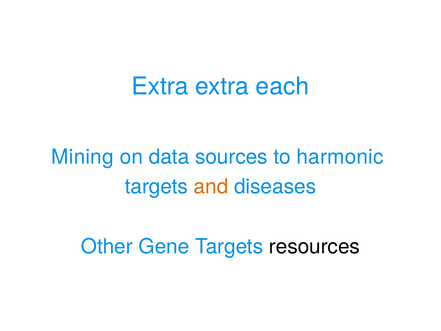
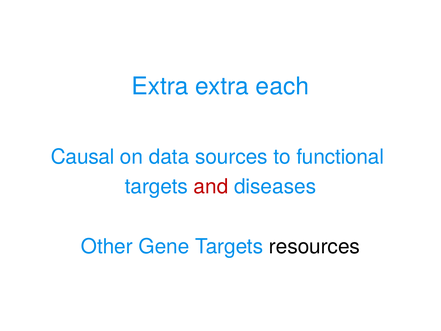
Mining: Mining -> Causal (83, 157)
harmonic: harmonic -> functional (340, 157)
and colour: orange -> red (211, 187)
